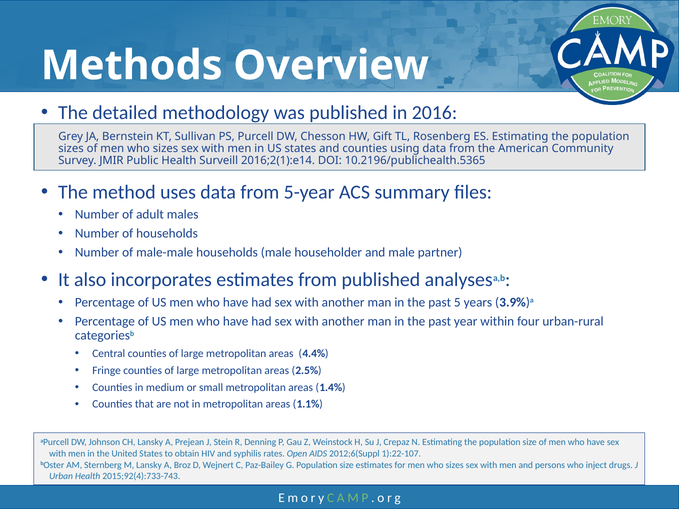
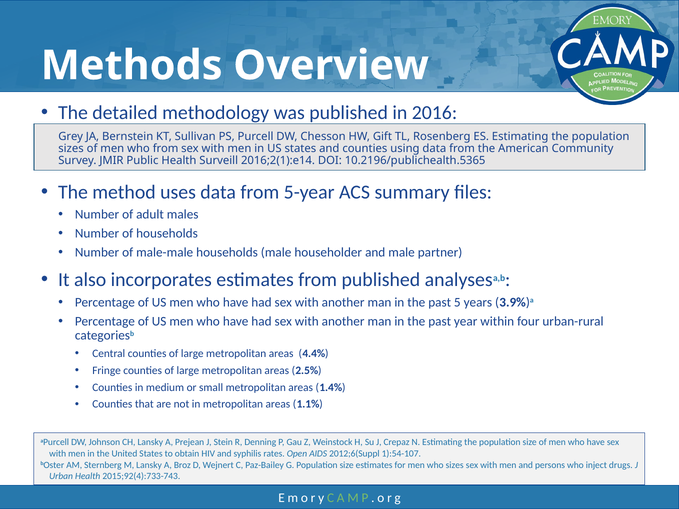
of men who sizes: sizes -> from (166, 149)
1):22-107: 1):22-107 -> 1):54-107 (401, 454)
